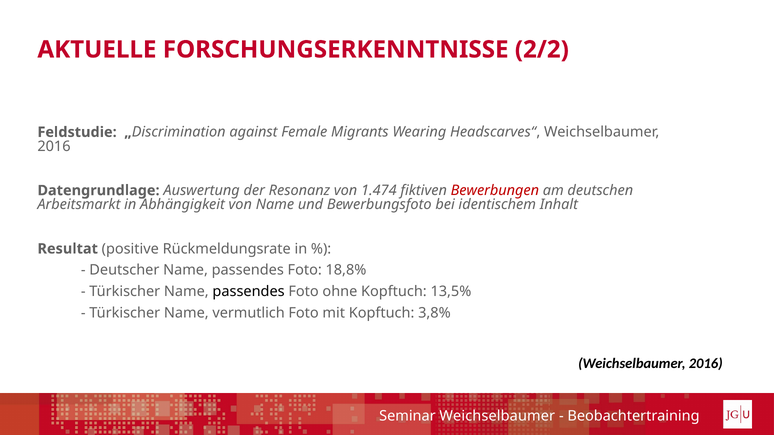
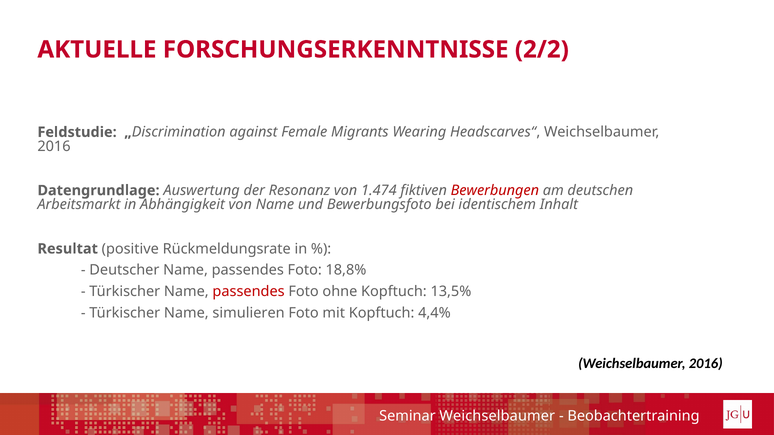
passendes colour: black -> red (249, 292)
vermutlich: vermutlich -> simulieren (249, 313)
3,8%: 3,8% -> 4,4% (434, 313)
